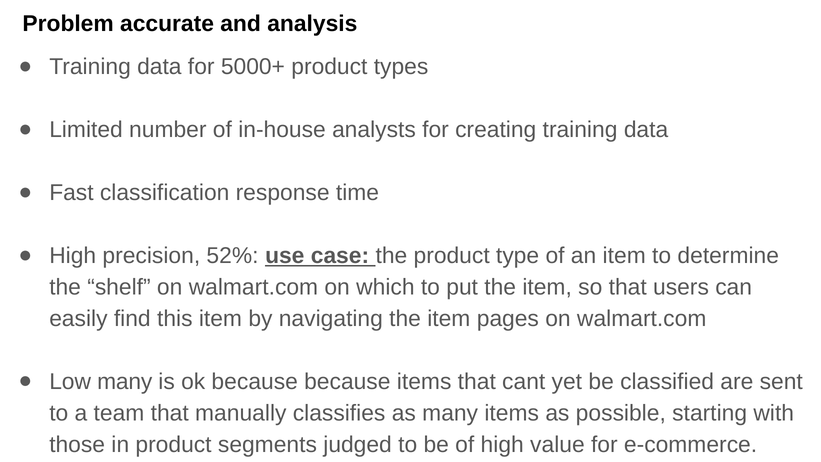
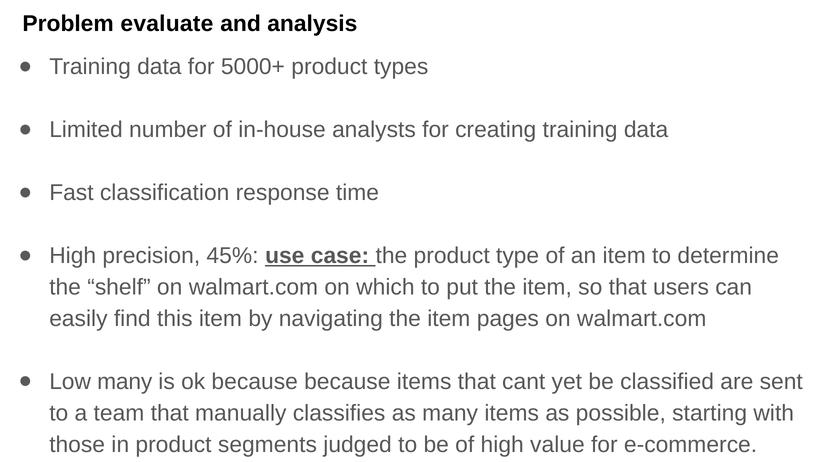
accurate: accurate -> evaluate (167, 23)
52%: 52% -> 45% (233, 256)
